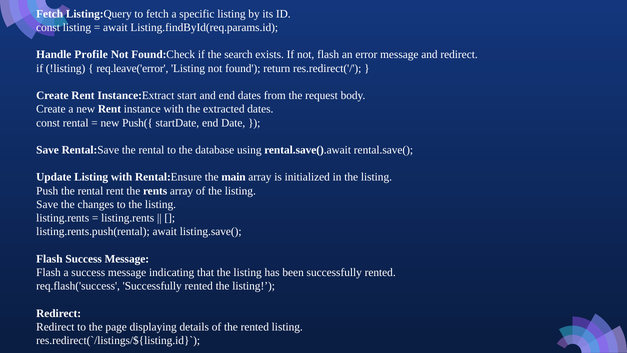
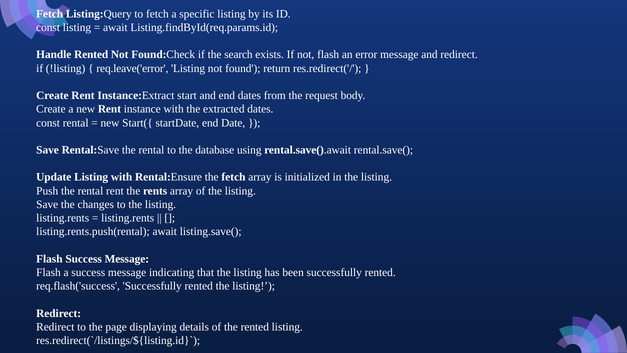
Handle Profile: Profile -> Rented (91, 55)
Push({: Push({ -> Start({ (137, 123)
the main: main -> fetch (233, 177)
